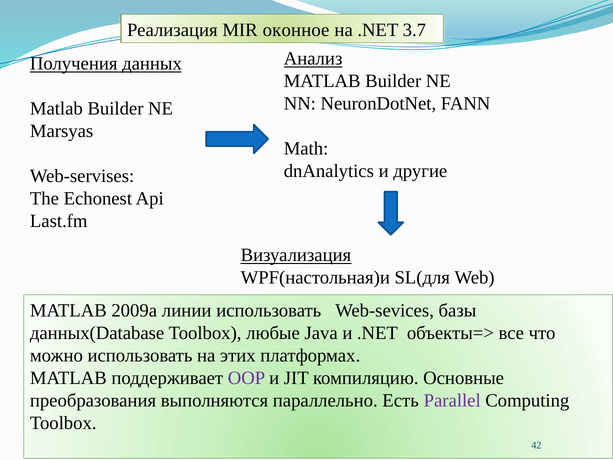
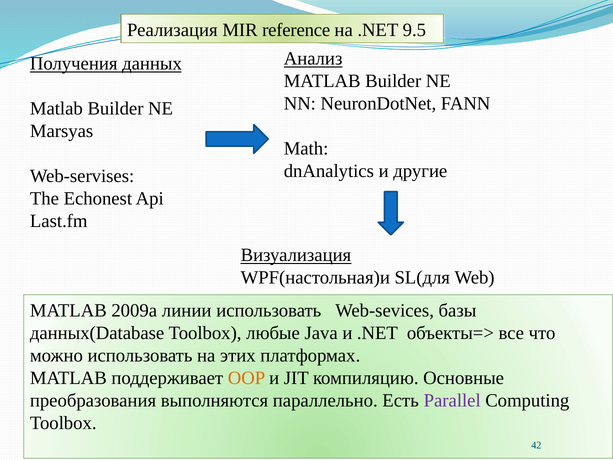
оконное: оконное -> reference (296, 30)
3.7: 3.7 -> 9.5 (414, 30)
OOP colour: purple -> orange (247, 378)
